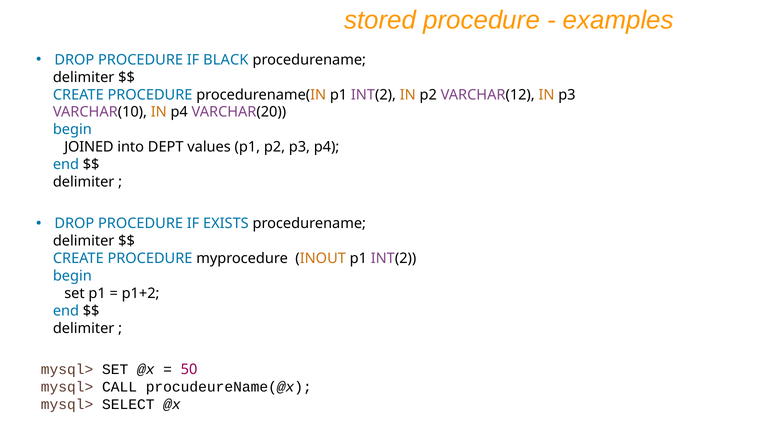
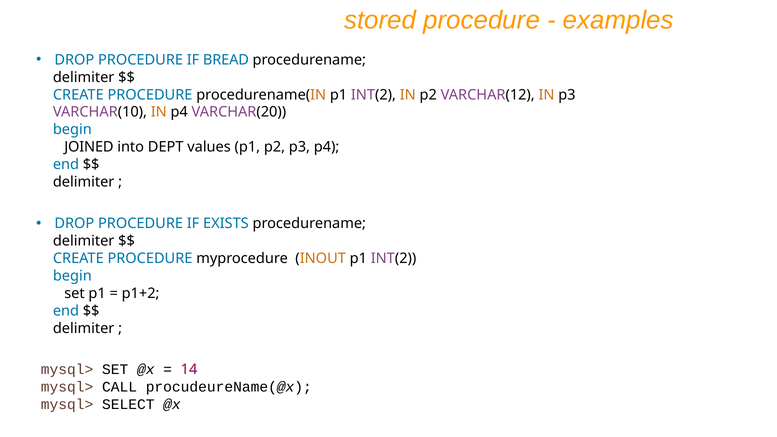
BLACK: BLACK -> BREAD (226, 60)
50: 50 -> 14 (189, 370)
